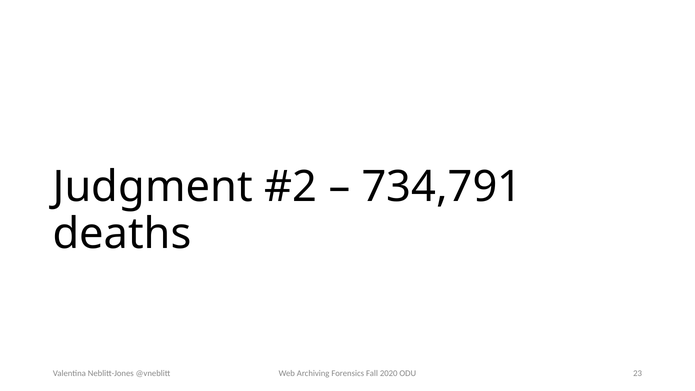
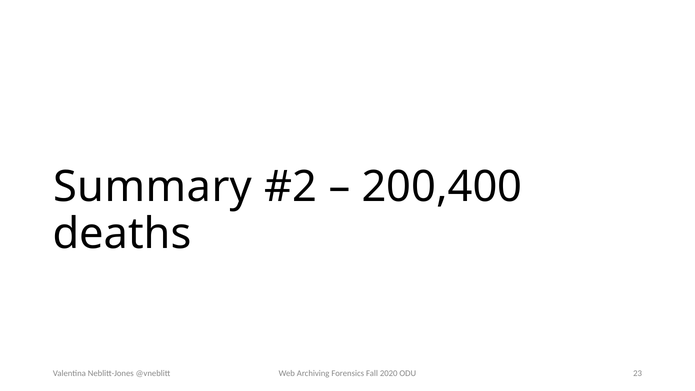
Judgment: Judgment -> Summary (153, 187)
734,791: 734,791 -> 200,400 (442, 187)
